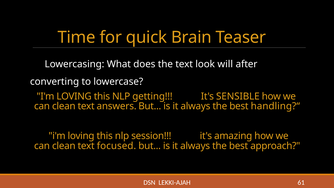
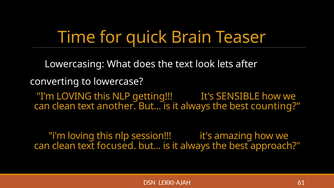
will: will -> lets (225, 64)
answers: answers -> another (116, 106)
handling?“: handling?“ -> counting?“ (275, 106)
